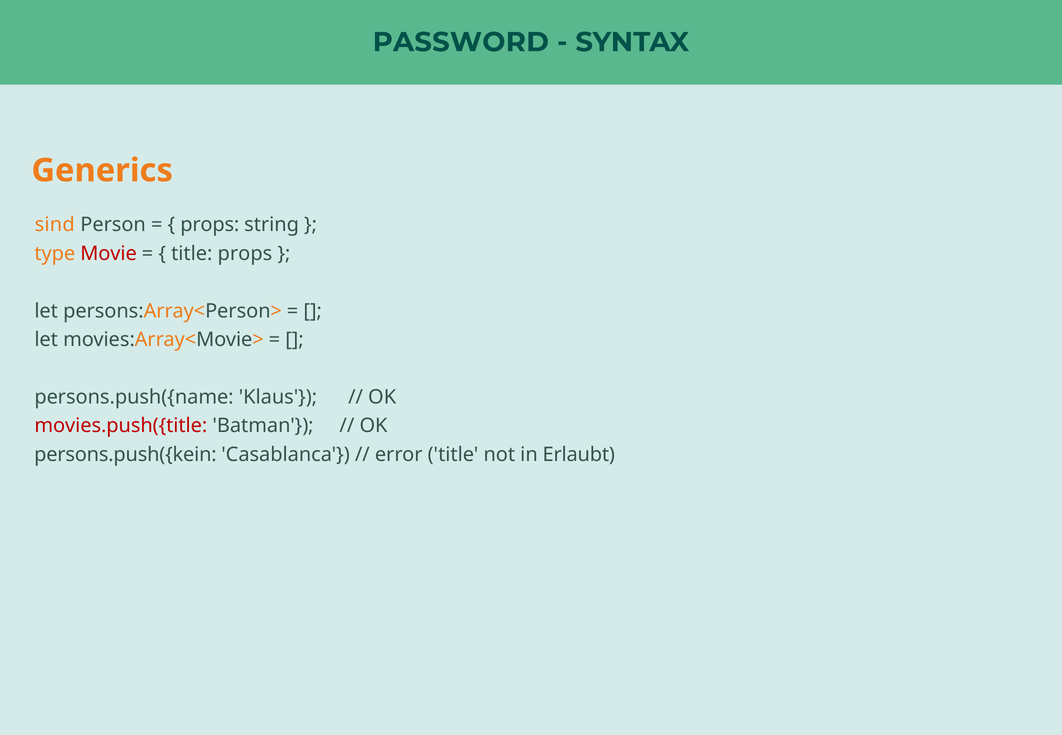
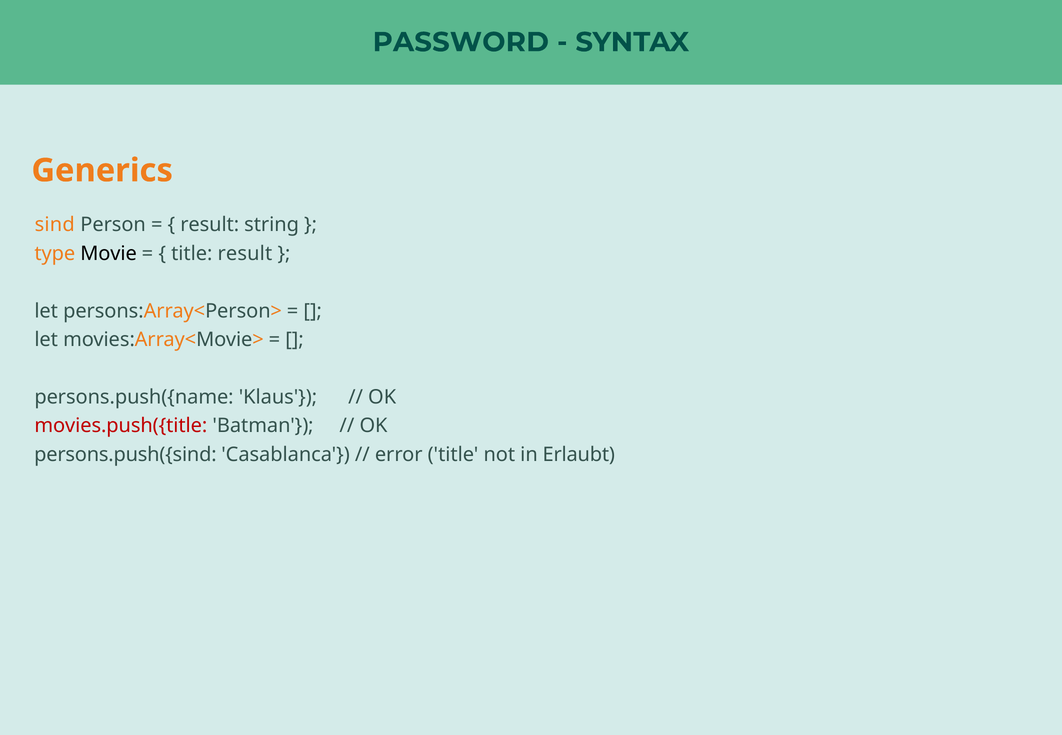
props: props -> result (210, 225)
Movie colour: red -> black (109, 254)
title props: props -> result (245, 254)
persons.push({kein: persons.push({kein -> persons.push({sind (125, 455)
